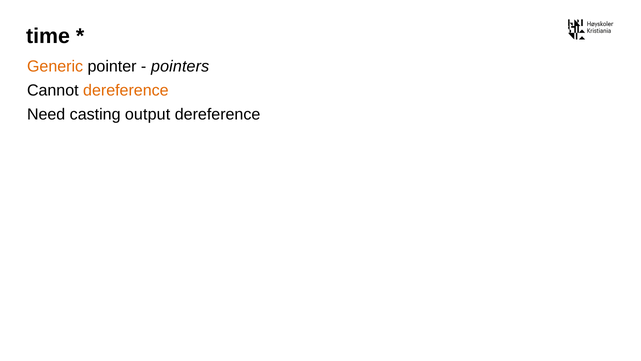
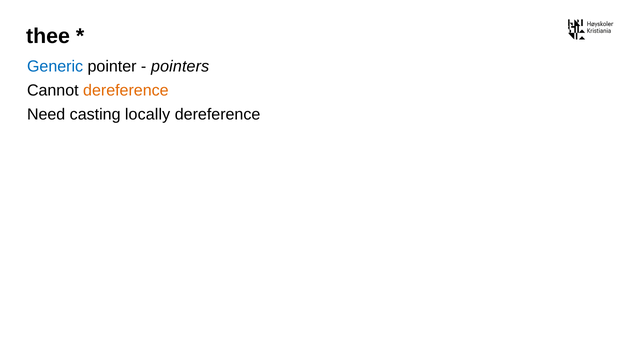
time: time -> thee (48, 36)
Generic colour: orange -> blue (55, 66)
output: output -> locally (148, 114)
